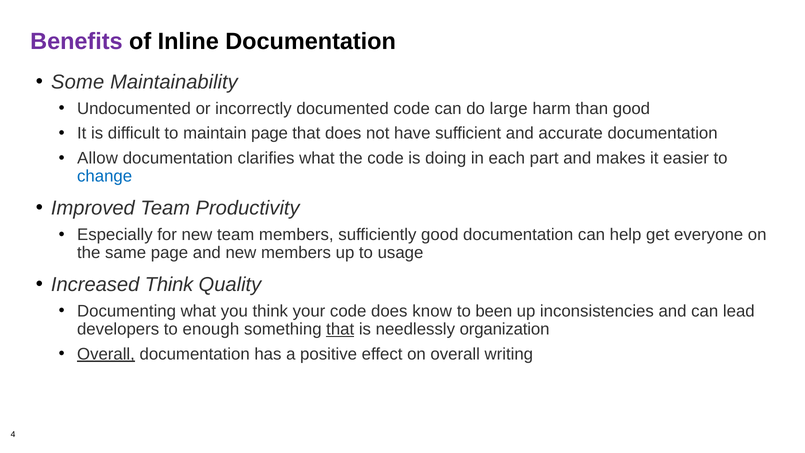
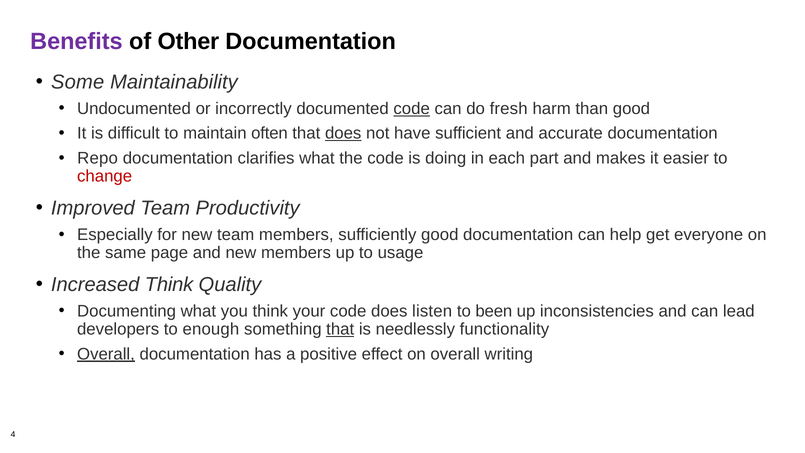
Inline: Inline -> Other (188, 42)
code underline: none -> present (412, 109)
large: large -> fresh (509, 109)
maintain page: page -> often (270, 133)
does underline: none -> present (343, 133)
Allow: Allow -> Repo (98, 158)
change colour: blue -> red (105, 176)
know: know -> listen (432, 311)
organization: organization -> functionality (504, 329)
